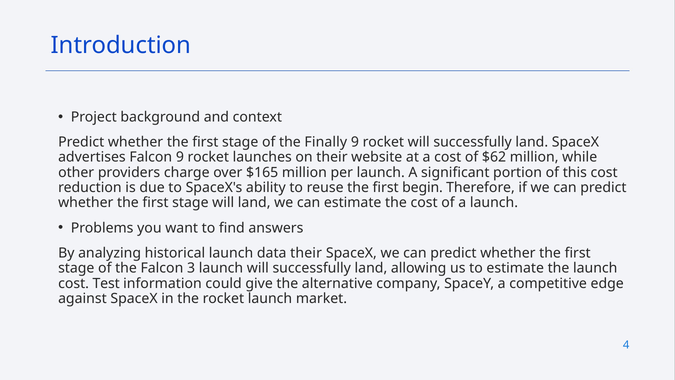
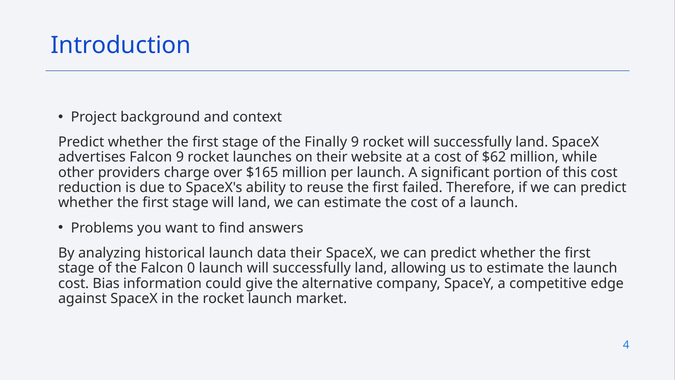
begin: begin -> failed (422, 187)
3: 3 -> 0 (191, 268)
Test: Test -> Bias (106, 283)
